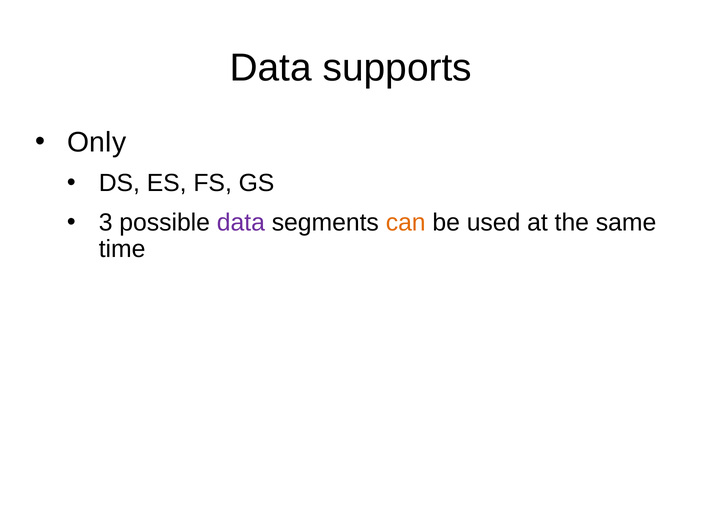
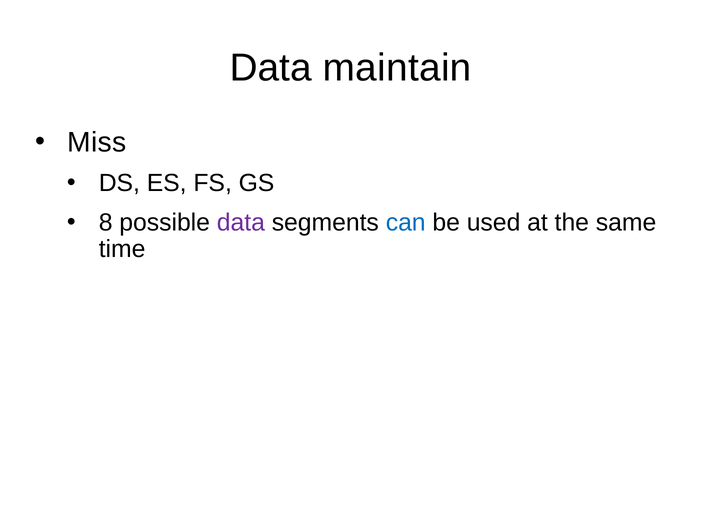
supports: supports -> maintain (397, 68)
Only: Only -> Miss (97, 142)
3: 3 -> 8 (106, 222)
can colour: orange -> blue (406, 222)
